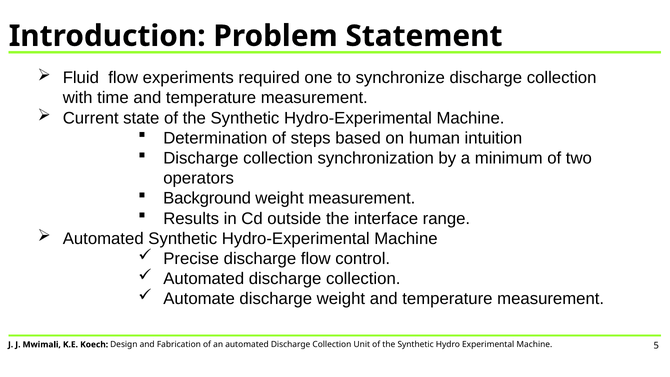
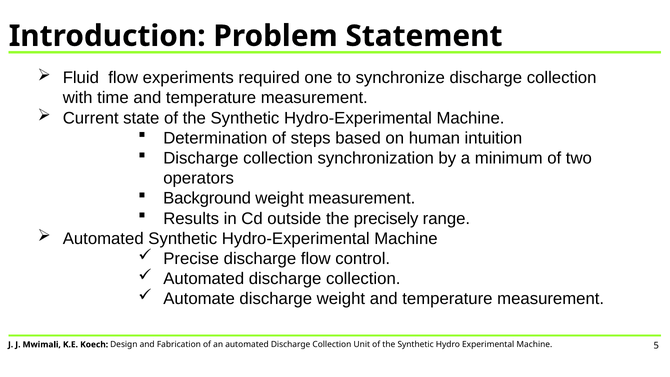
interface: interface -> precisely (386, 218)
